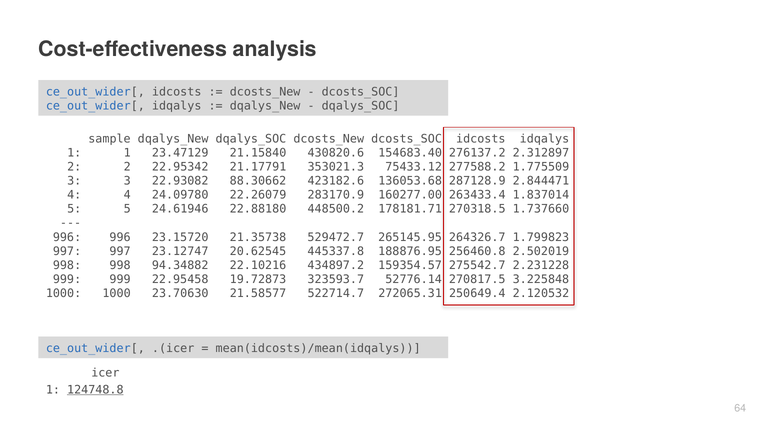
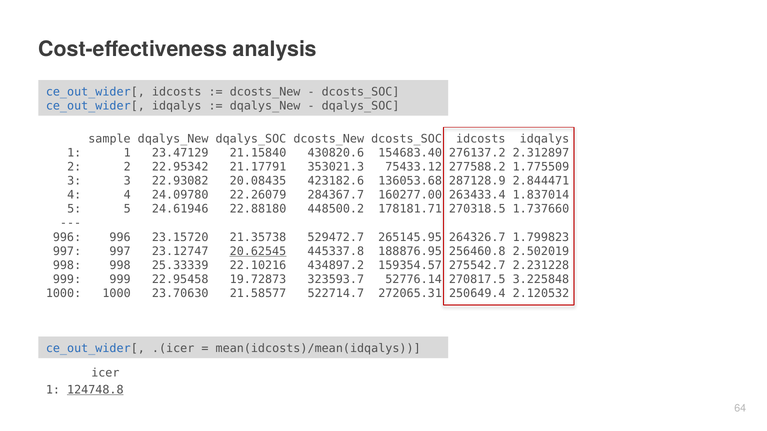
88.30662: 88.30662 -> 20.08435 (258, 181)
283170.9: 283170.9 -> 284367.7 (336, 195)
20.62545 underline: none -> present (258, 252)
94.34882: 94.34882 -> 25.33339 (180, 266)
